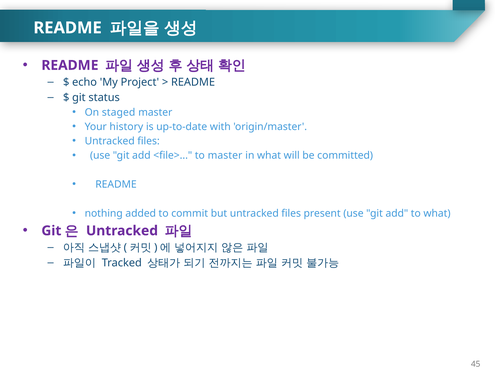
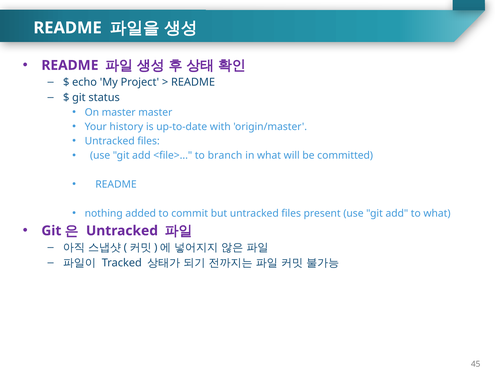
On staged: staged -> master (119, 112)
to master: master -> branch (225, 156)
